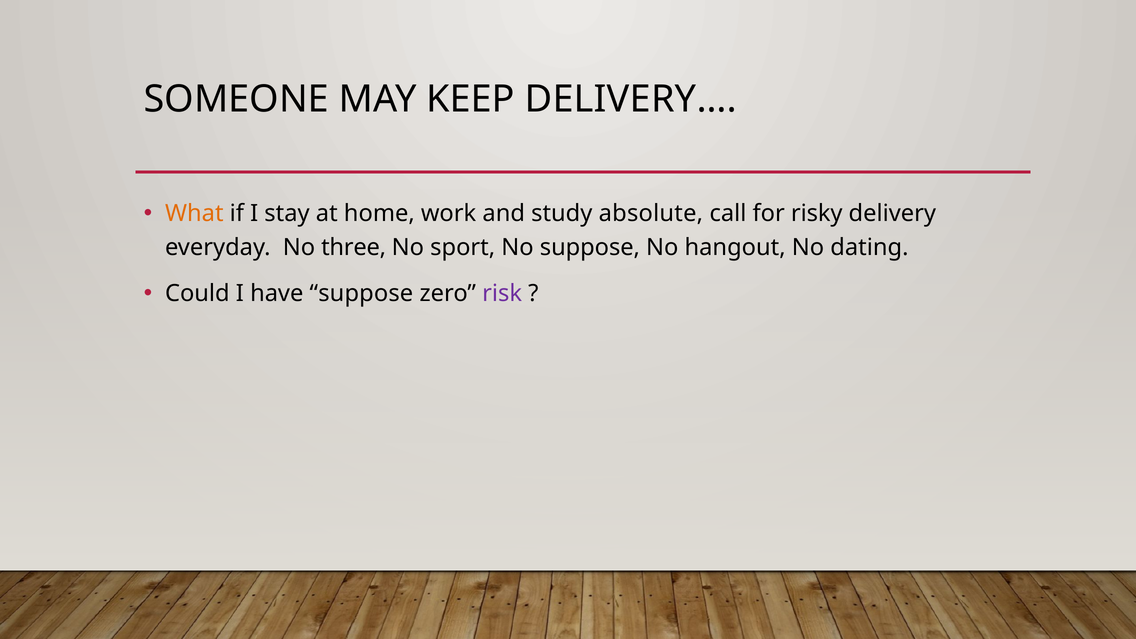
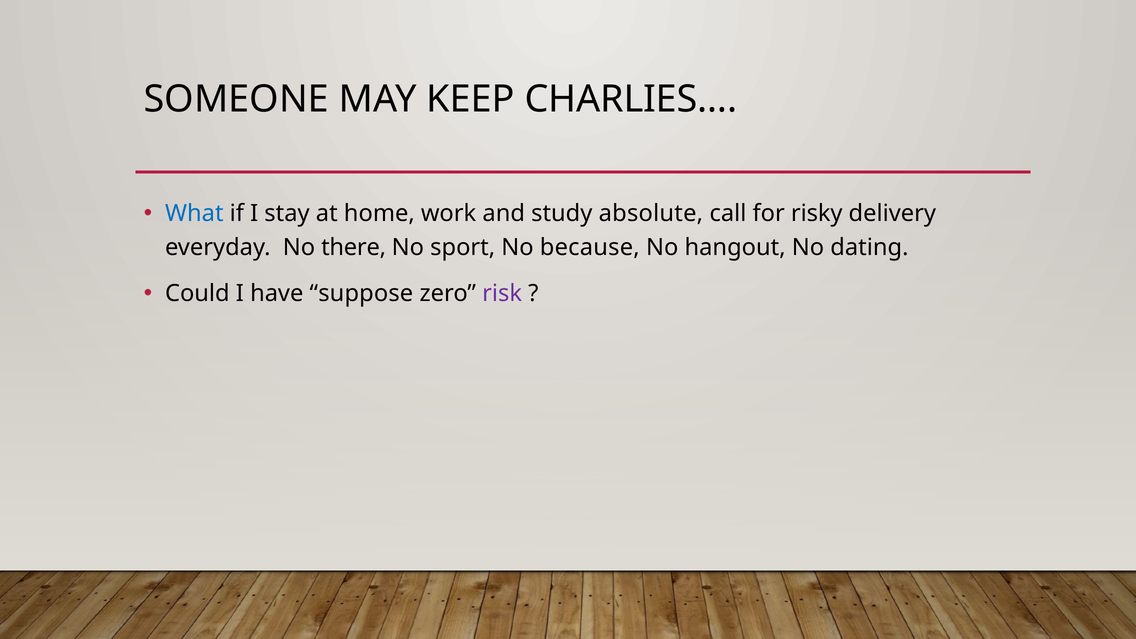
DELIVERY…: DELIVERY… -> CHARLIES… (631, 99)
What colour: orange -> blue (194, 214)
three: three -> there (354, 248)
No suppose: suppose -> because (590, 248)
